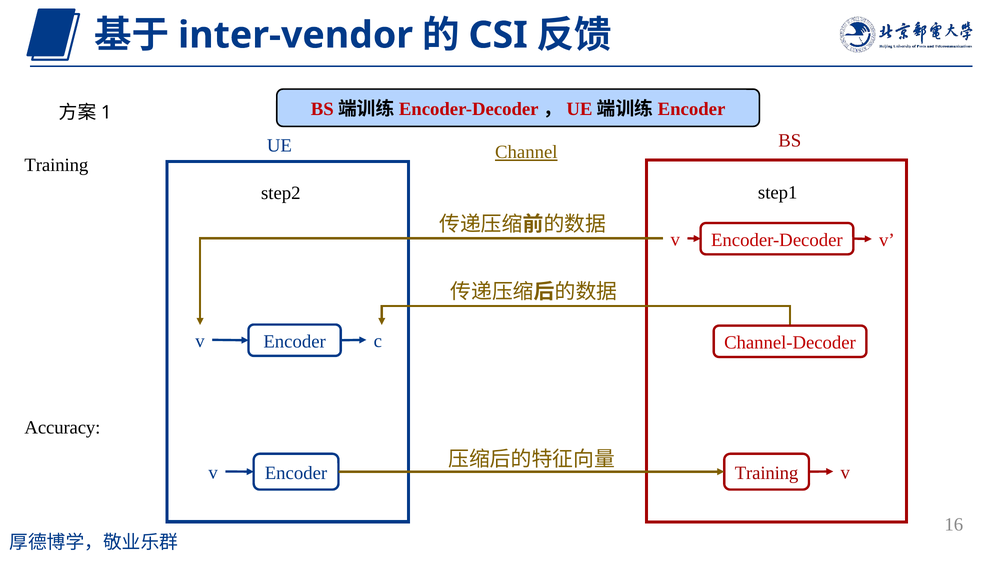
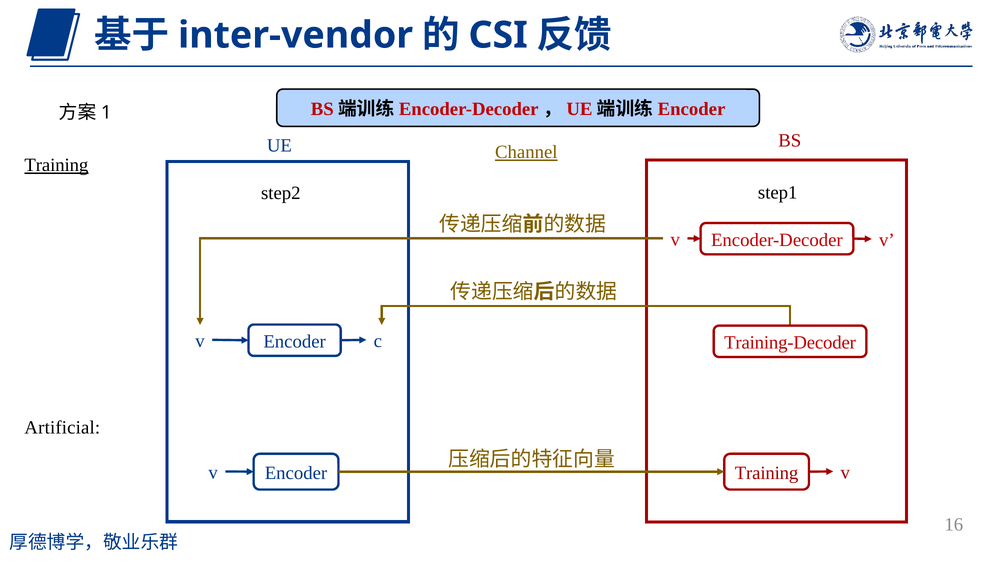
Training underline: none -> present (56, 165)
Channel-Decoder: Channel-Decoder -> Training-Decoder (790, 343)
Accuracy: Accuracy -> Artificial (62, 428)
